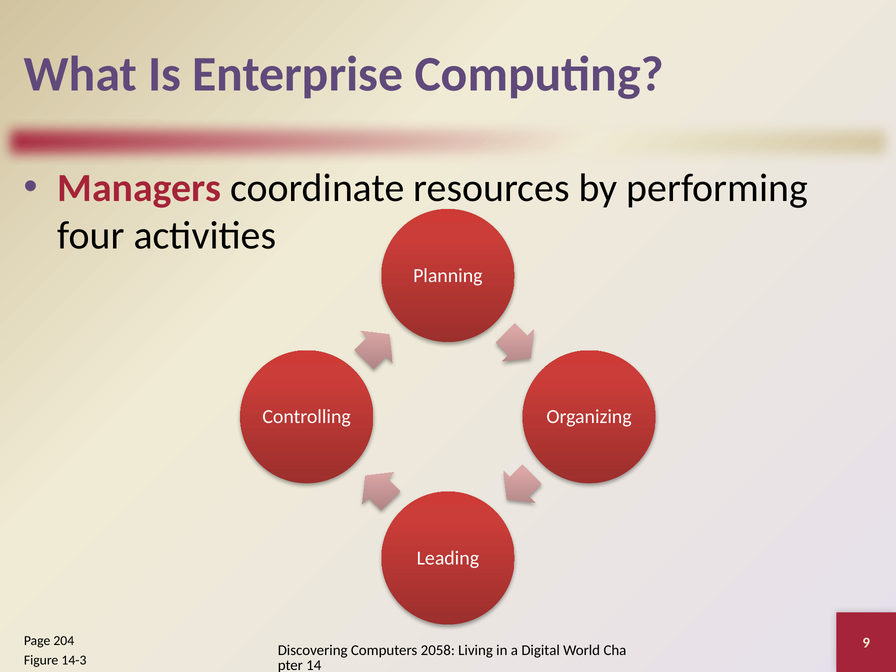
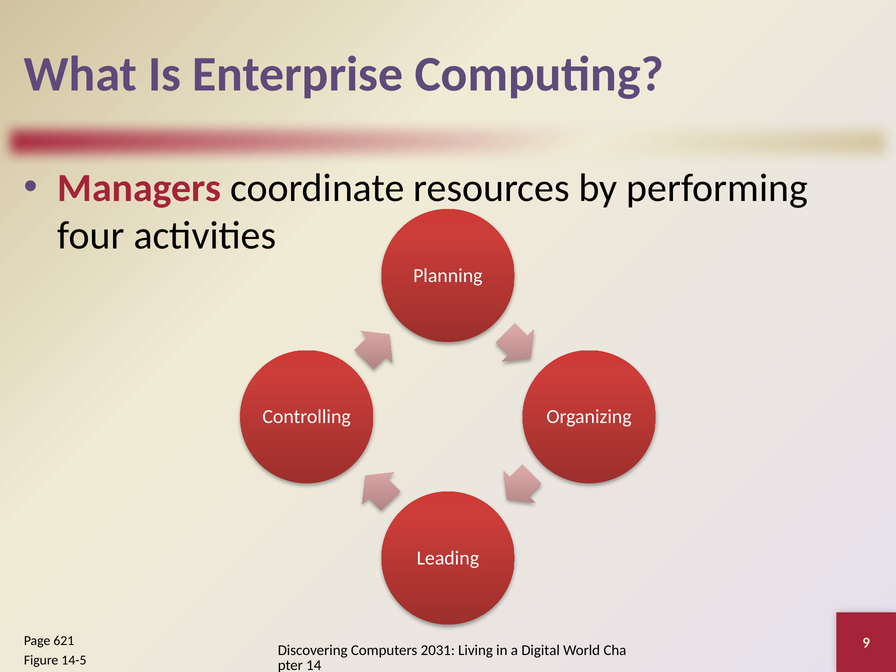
204: 204 -> 621 (64, 641)
2058: 2058 -> 2031 (438, 650)
14-3: 14-3 -> 14-5 (74, 660)
